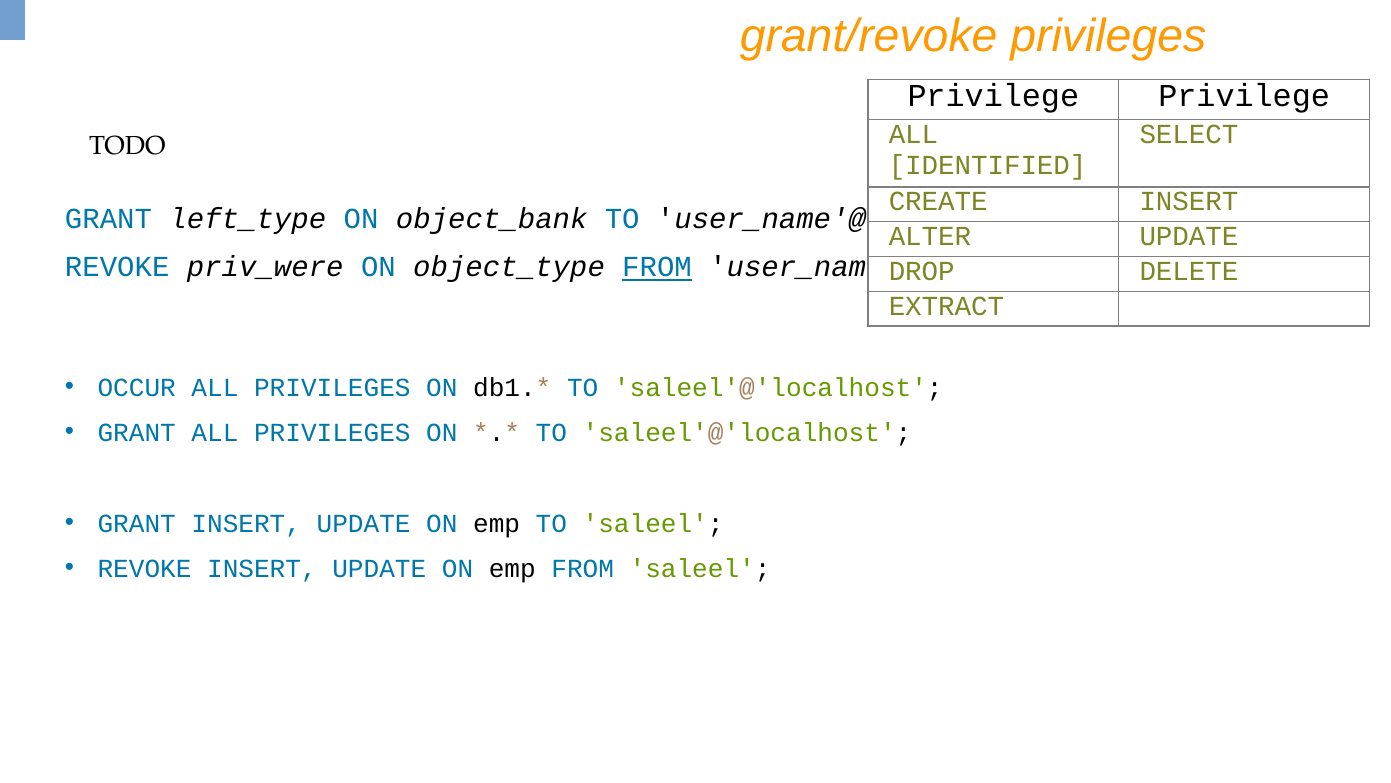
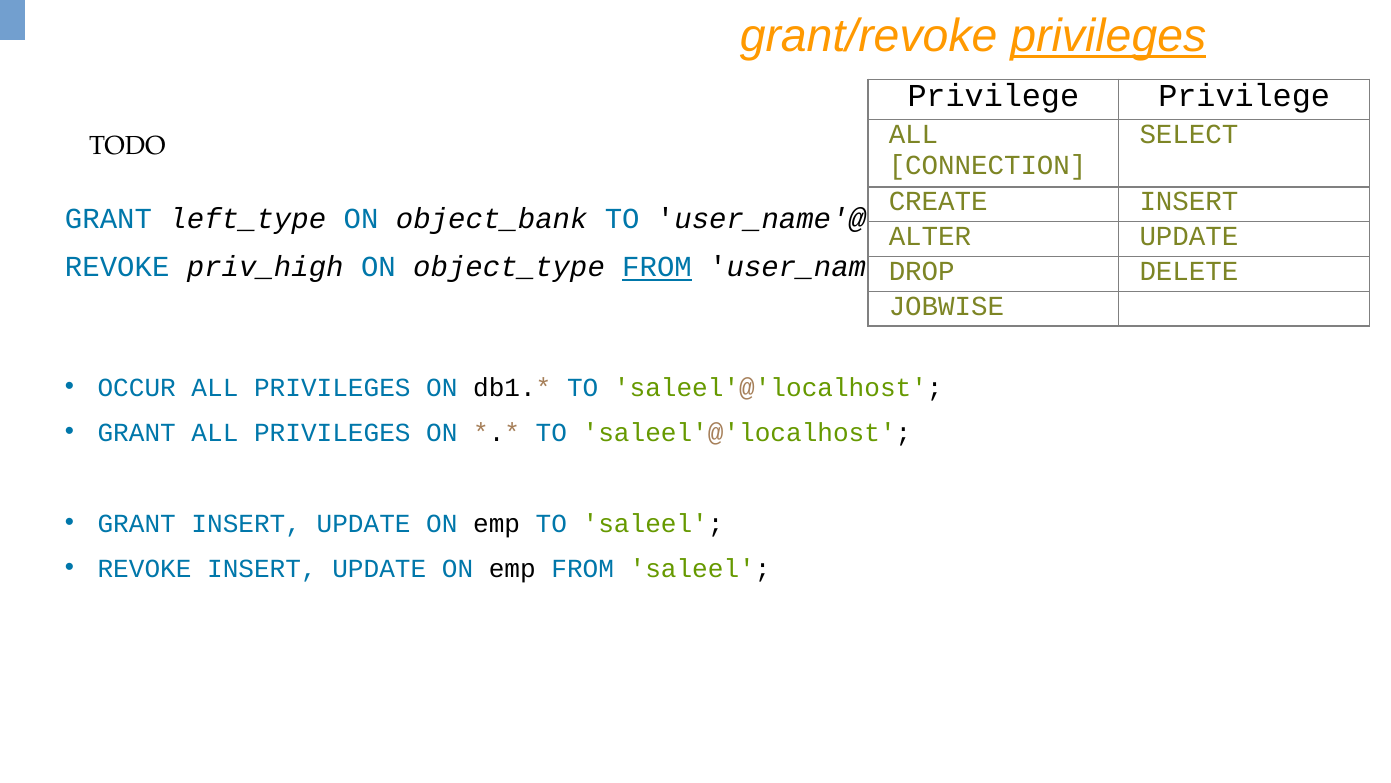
privileges underline: none -> present (1108, 36)
IDENTIFIED: IDENTIFIED -> CONNECTION (988, 165)
priv_were: priv_were -> priv_high (265, 267)
EXTRACT: EXTRACT -> JOBWISE (946, 306)
